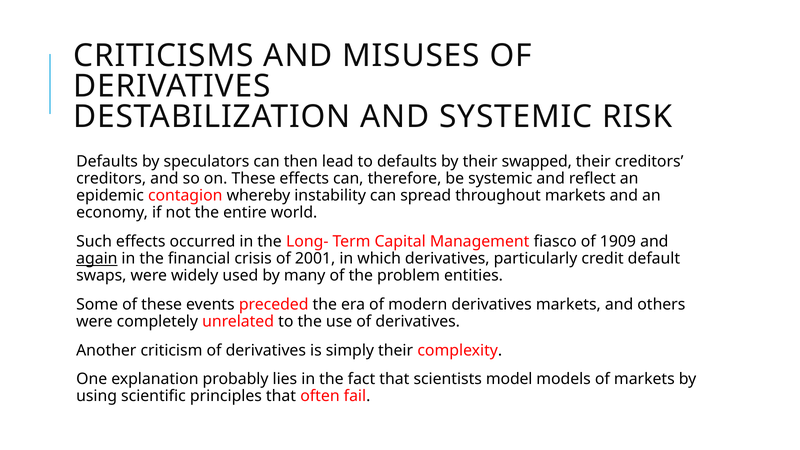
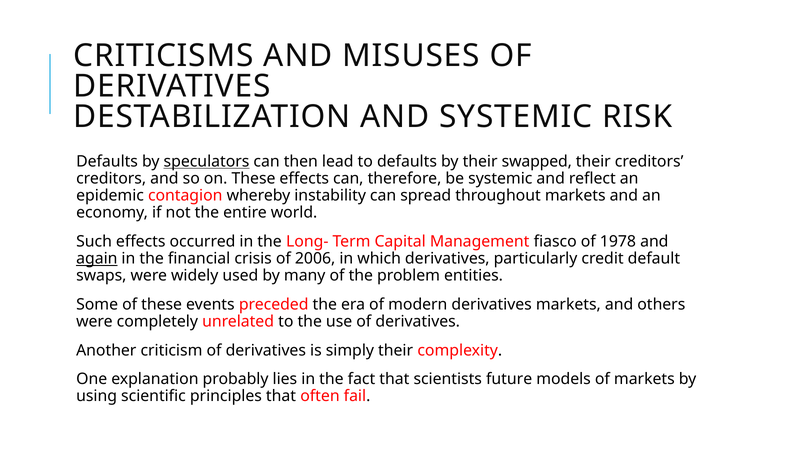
speculators underline: none -> present (207, 161)
1909: 1909 -> 1978 (618, 242)
2001: 2001 -> 2006 (315, 259)
model: model -> future (509, 379)
